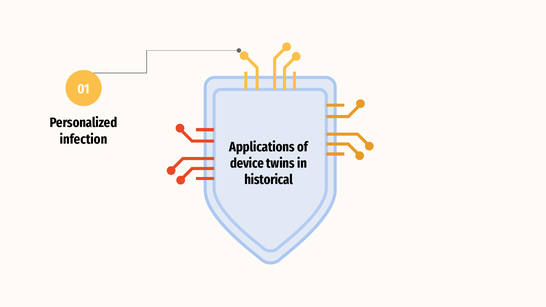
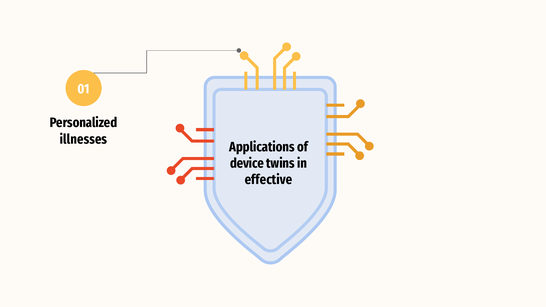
infection: infection -> illnesses (83, 139)
historical: historical -> effective (269, 180)
